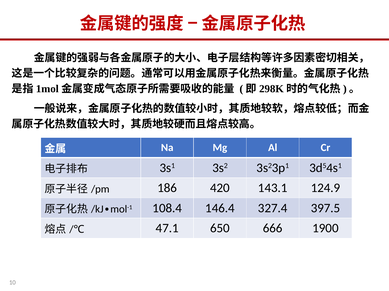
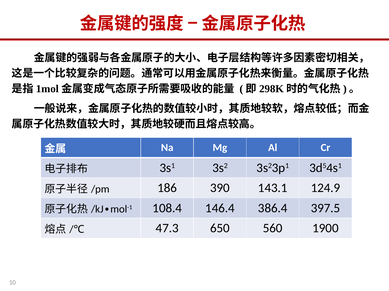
420: 420 -> 390 (220, 188)
327.4: 327.4 -> 386.4 (273, 209)
47.1: 47.1 -> 47.3 (167, 229)
666: 666 -> 560 (273, 229)
